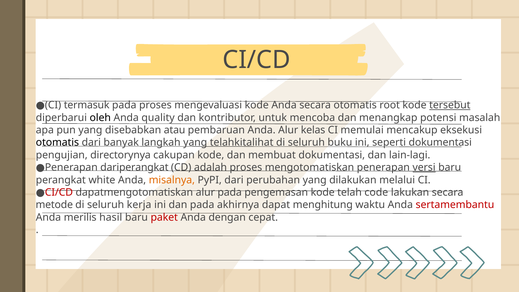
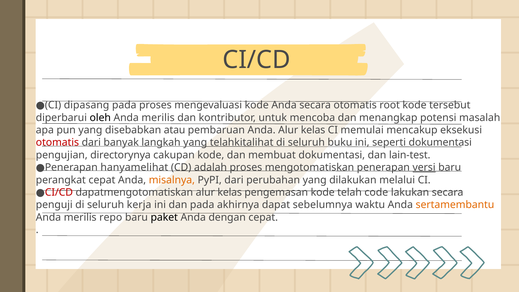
termasuk: termasuk -> dipasang (87, 105)
tersebut underline: present -> none (450, 105)
quality: quality -> merilis (158, 118)
otomatis colour: black -> red (57, 143)
lain-lagi: lain-lagi -> lain-test (410, 155)
dariperangkat: dariperangkat -> hanyamelihat (134, 167)
perangkat white: white -> cepat (102, 180)
dapatmengotomatiskan alur pada: pada -> kelas (230, 192)
metode: metode -> penguji (54, 205)
menghitung: menghitung -> sebelumnya (323, 205)
sertamembantu colour: red -> orange (455, 205)
hasil: hasil -> repo (111, 217)
paket colour: red -> black (164, 217)
